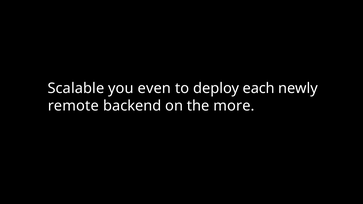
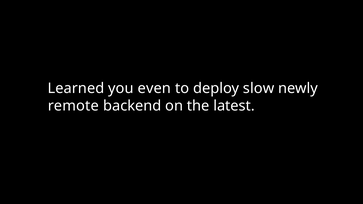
Scalable: Scalable -> Learned (76, 88)
each: each -> slow (259, 88)
more: more -> latest (234, 106)
